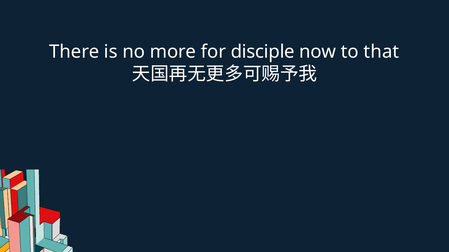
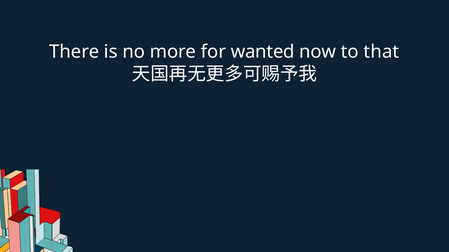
disciple: disciple -> wanted (263, 52)
